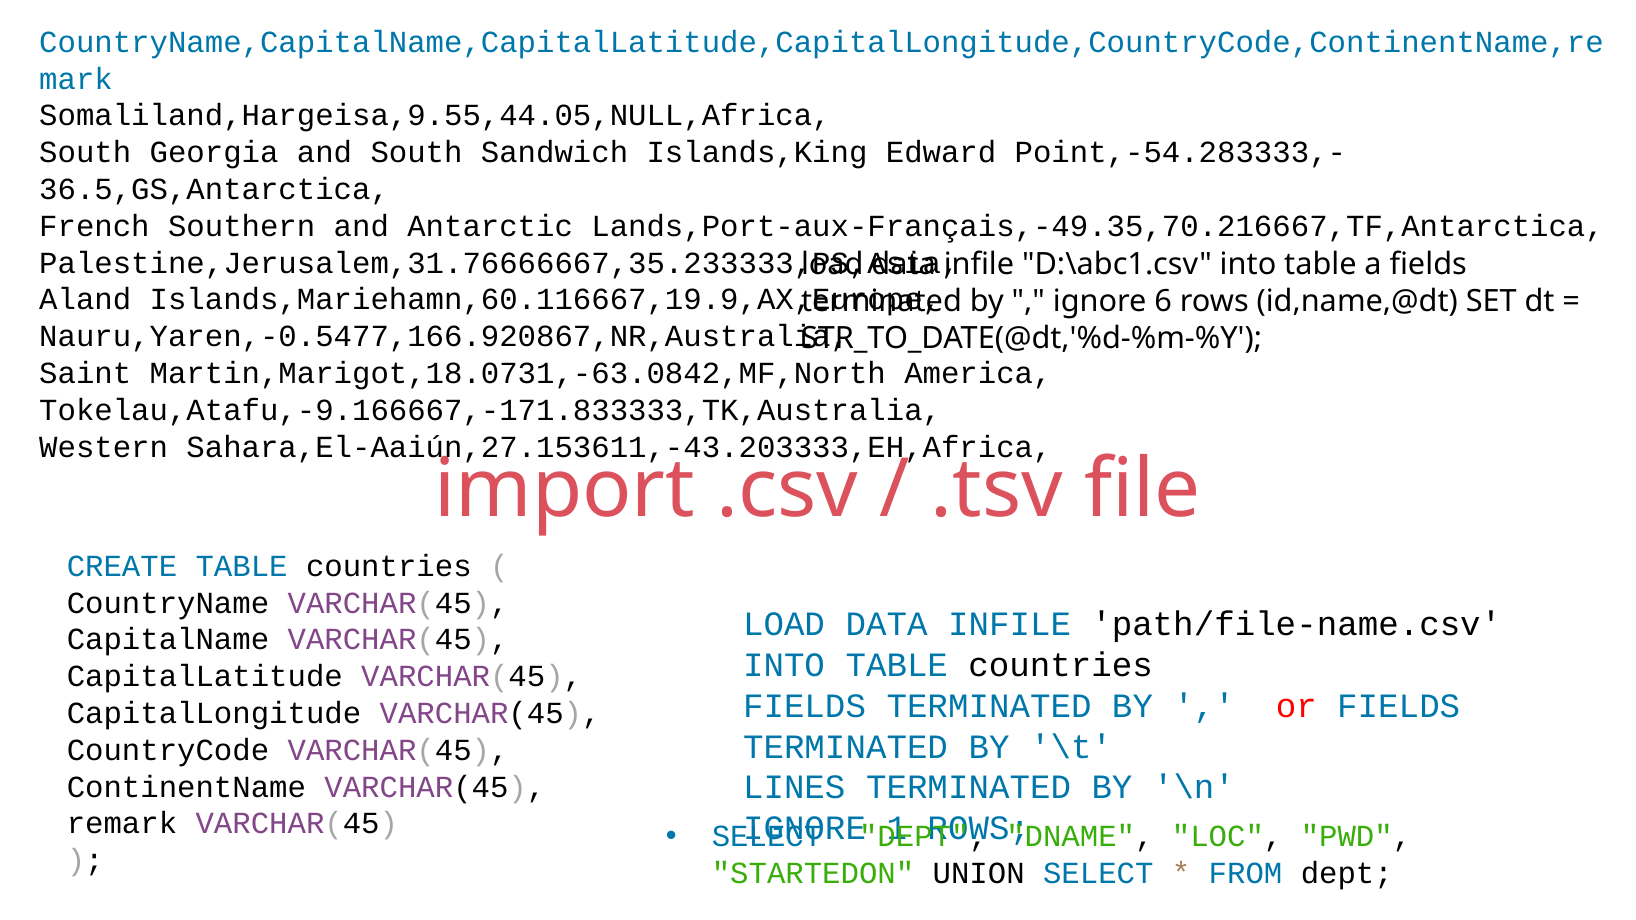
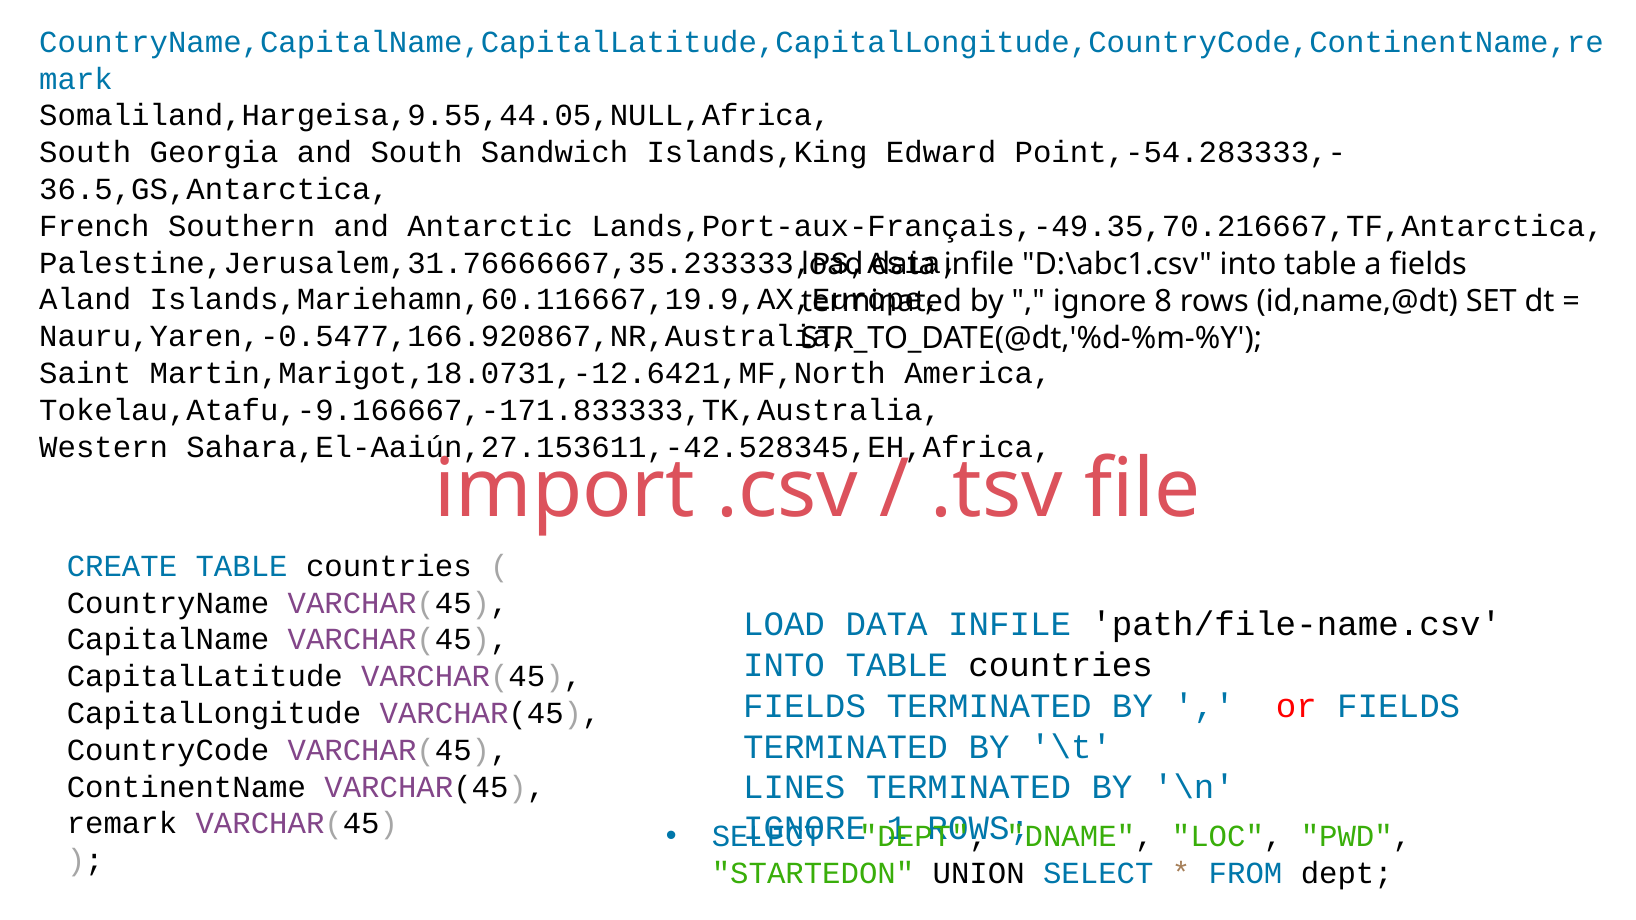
6: 6 -> 8 (1163, 301)
Martin,Marigot,18.0731,-63.0842,MF,North: Martin,Marigot,18.0731,-63.0842,MF,North -> Martin,Marigot,18.0731,-12.6421,MF,North (518, 373)
Sahara,El-Aaiún,27.153611,-43.203333,EH,Africa: Sahara,El-Aaiún,27.153611,-43.203333,EH,Africa -> Sahara,El-Aaiún,27.153611,-42.528345,EH,Africa (619, 447)
